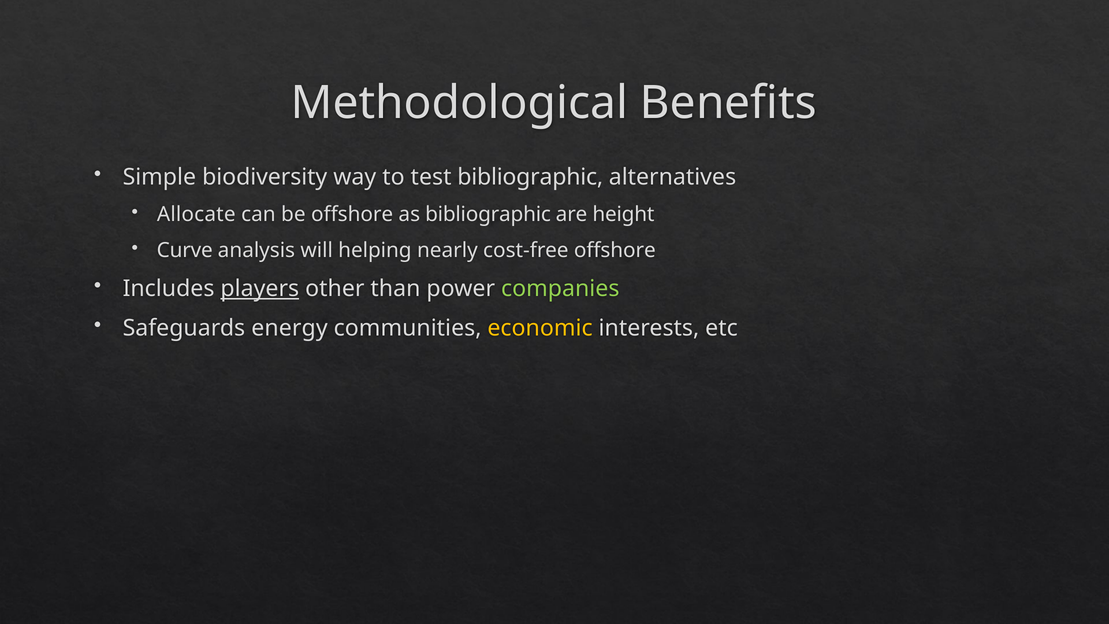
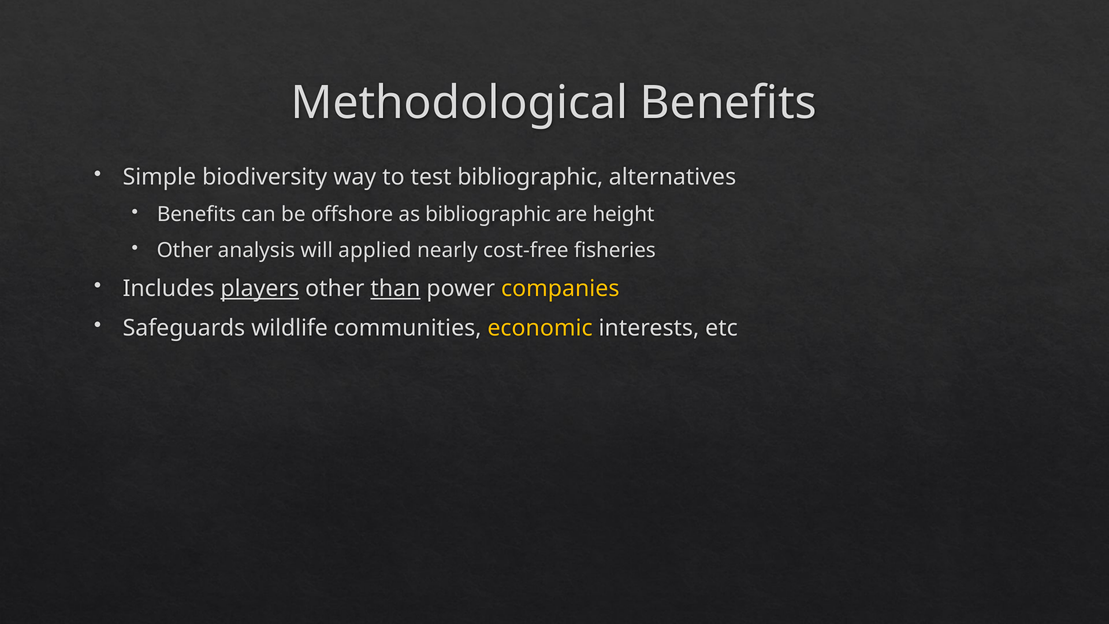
Allocate: Allocate -> Benefits (196, 214)
Curve: Curve -> Other (185, 251)
helping: helping -> applied (375, 251)
cost-free offshore: offshore -> fisheries (615, 251)
than underline: none -> present (395, 289)
companies colour: light green -> yellow (560, 289)
energy: energy -> wildlife (290, 328)
